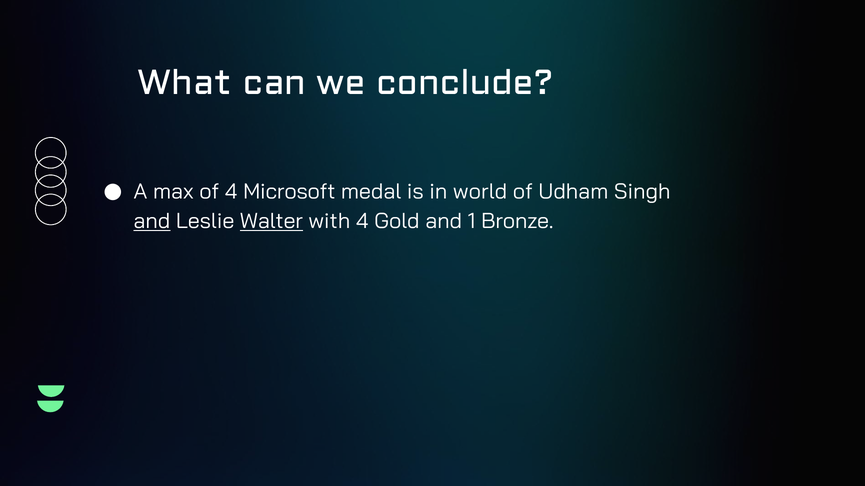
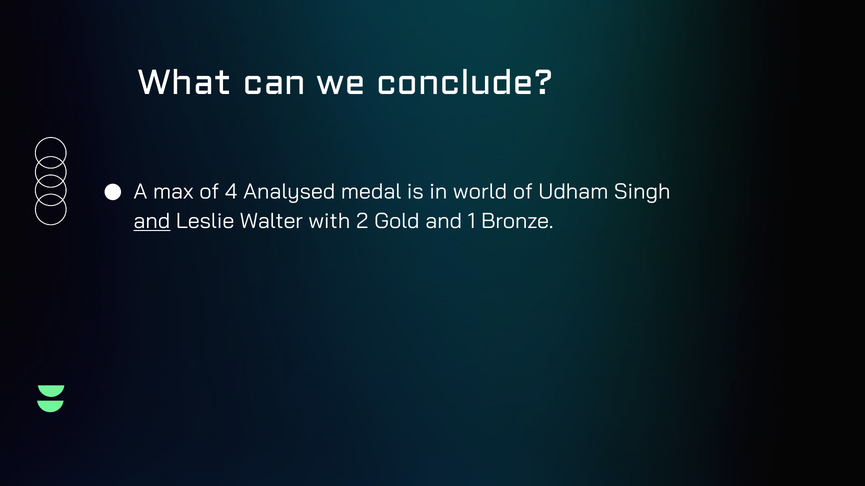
Microsoft: Microsoft -> Analysed (289, 192)
Walter underline: present -> none (271, 221)
with 4: 4 -> 2 (362, 221)
